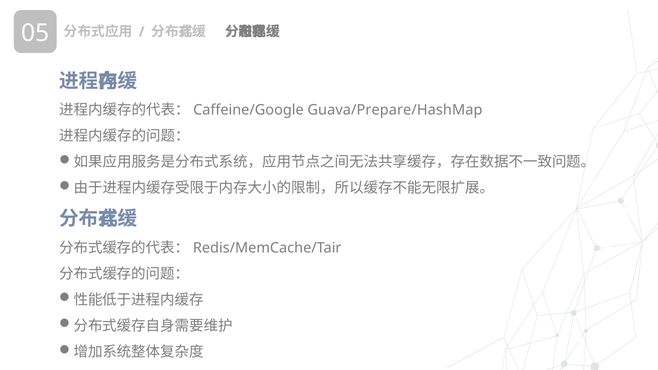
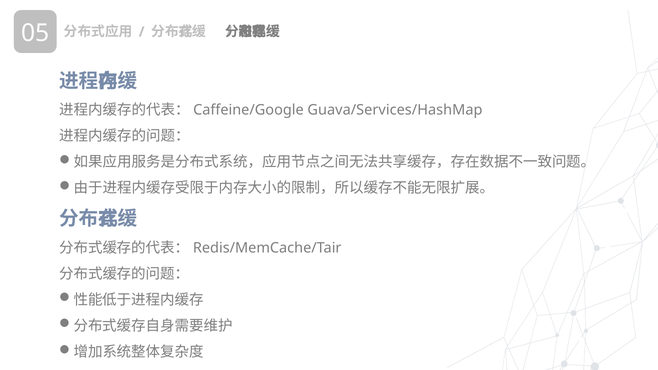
Guava/Prepare/HashMap: Guava/Prepare/HashMap -> Guava/Services/HashMap (395, 110)
